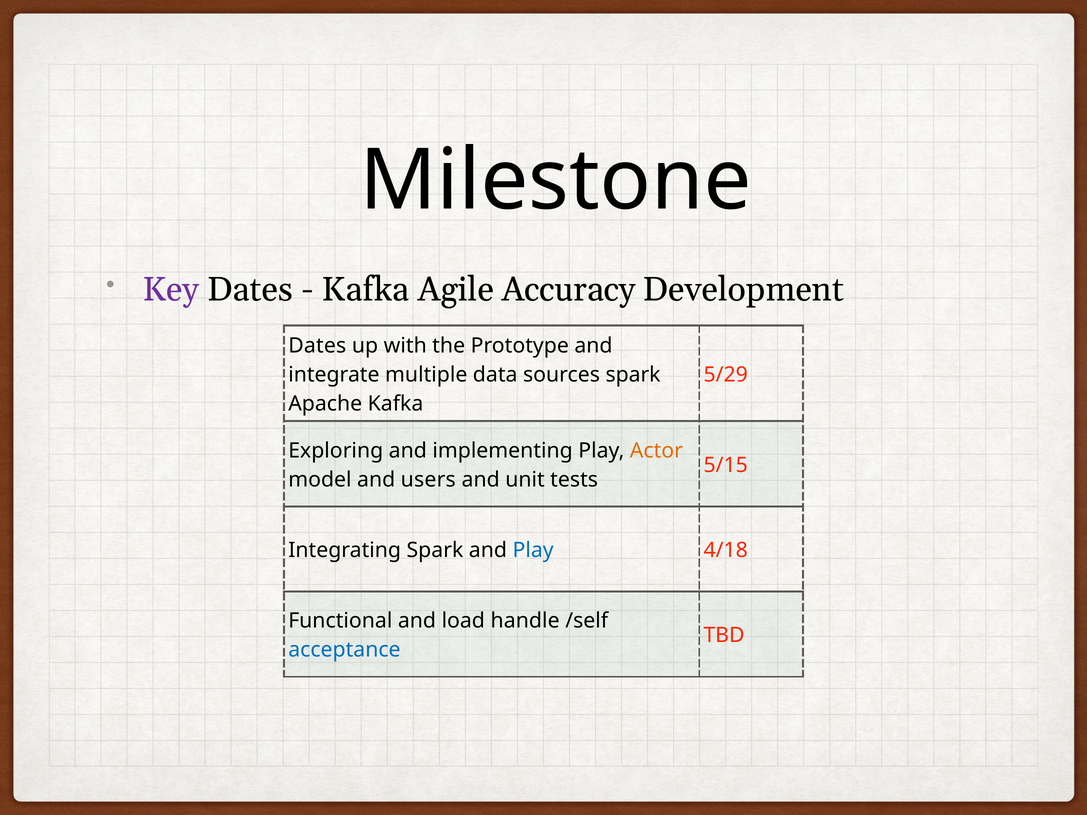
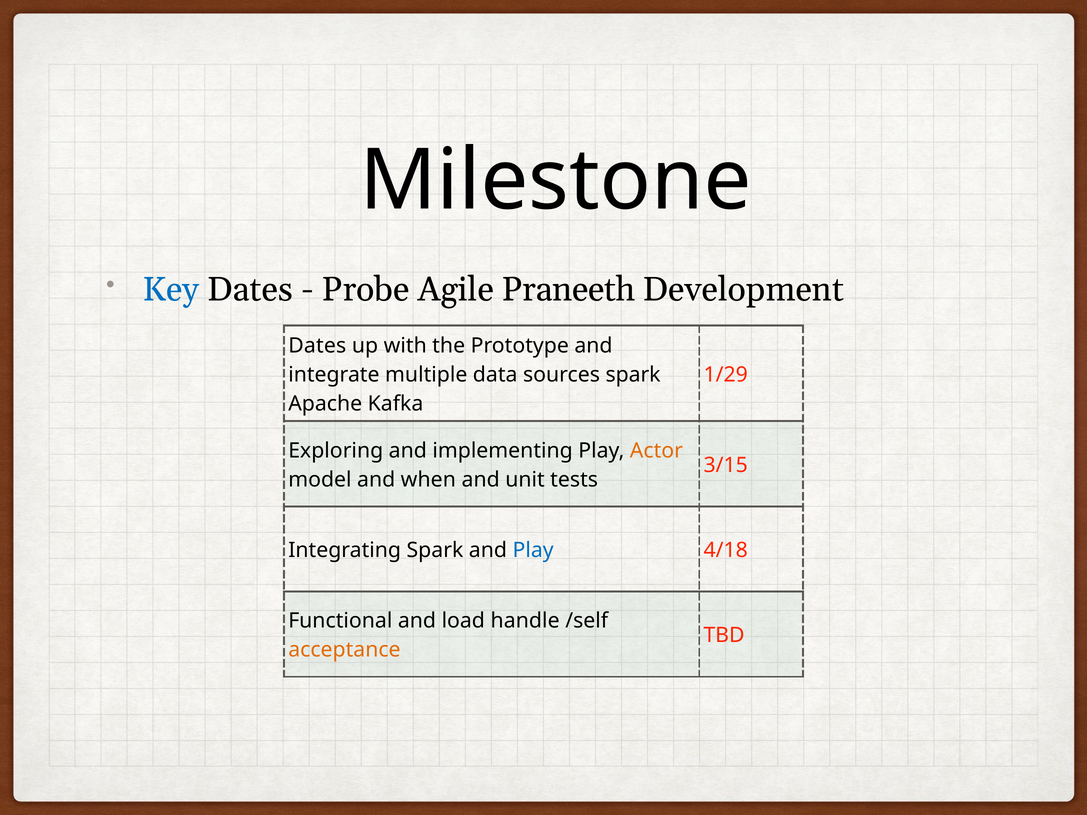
Key colour: purple -> blue (171, 290)
Kafka: Kafka -> Probe (366, 290)
Accuracy: Accuracy -> Praneeth (569, 290)
5/29: 5/29 -> 1/29 (726, 375)
5/15: 5/15 -> 3/15 (726, 465)
users: users -> when (428, 480)
acceptance colour: blue -> orange (344, 650)
